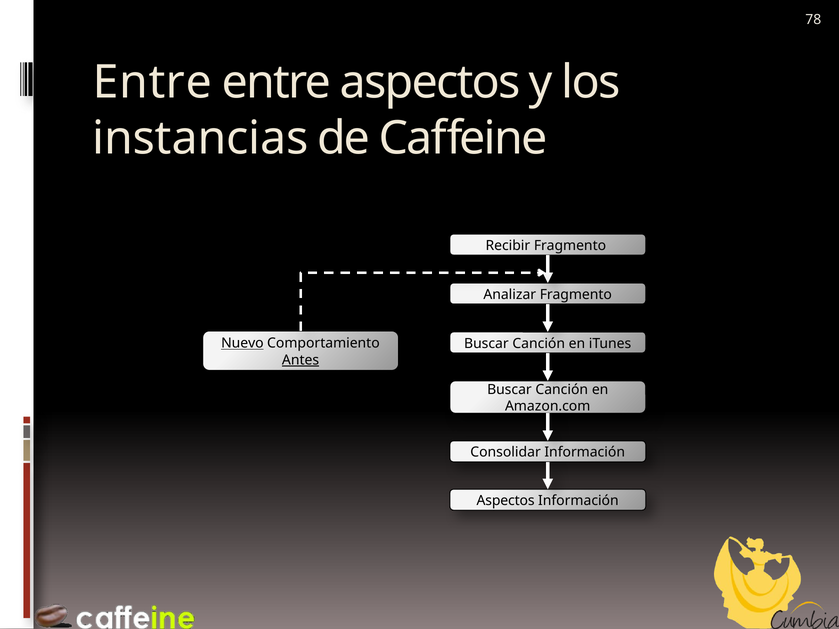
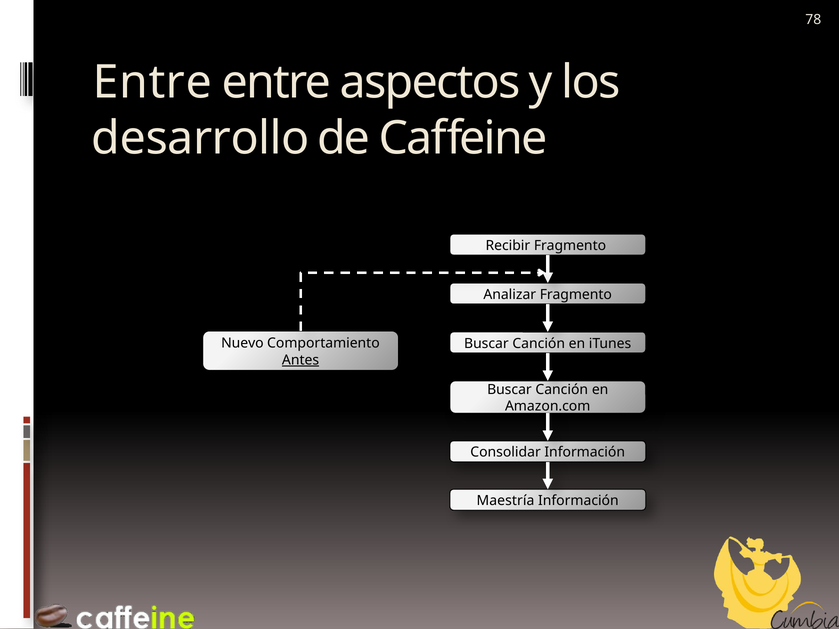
instancias: instancias -> desarrollo (201, 138)
Nuevo underline: present -> none (242, 343)
Aspectos: Aspectos -> Maestría (505, 501)
